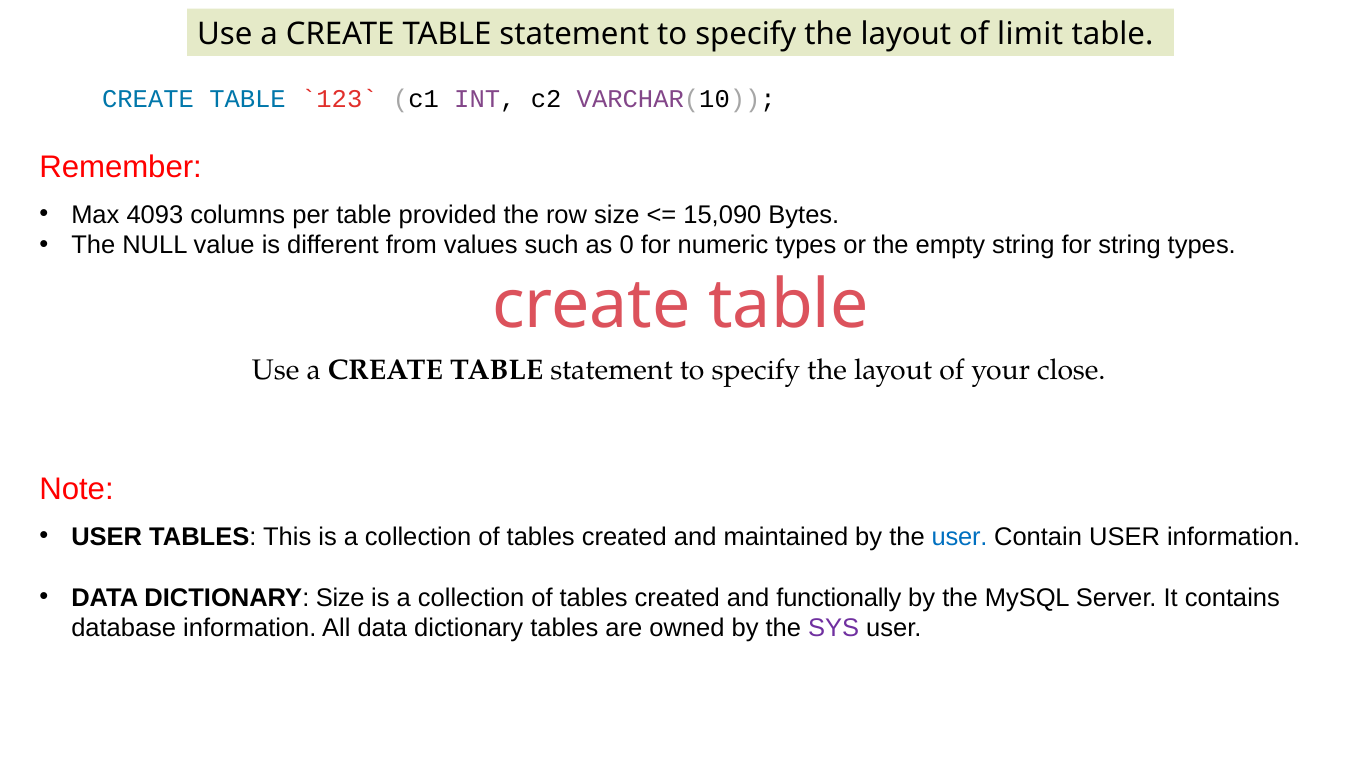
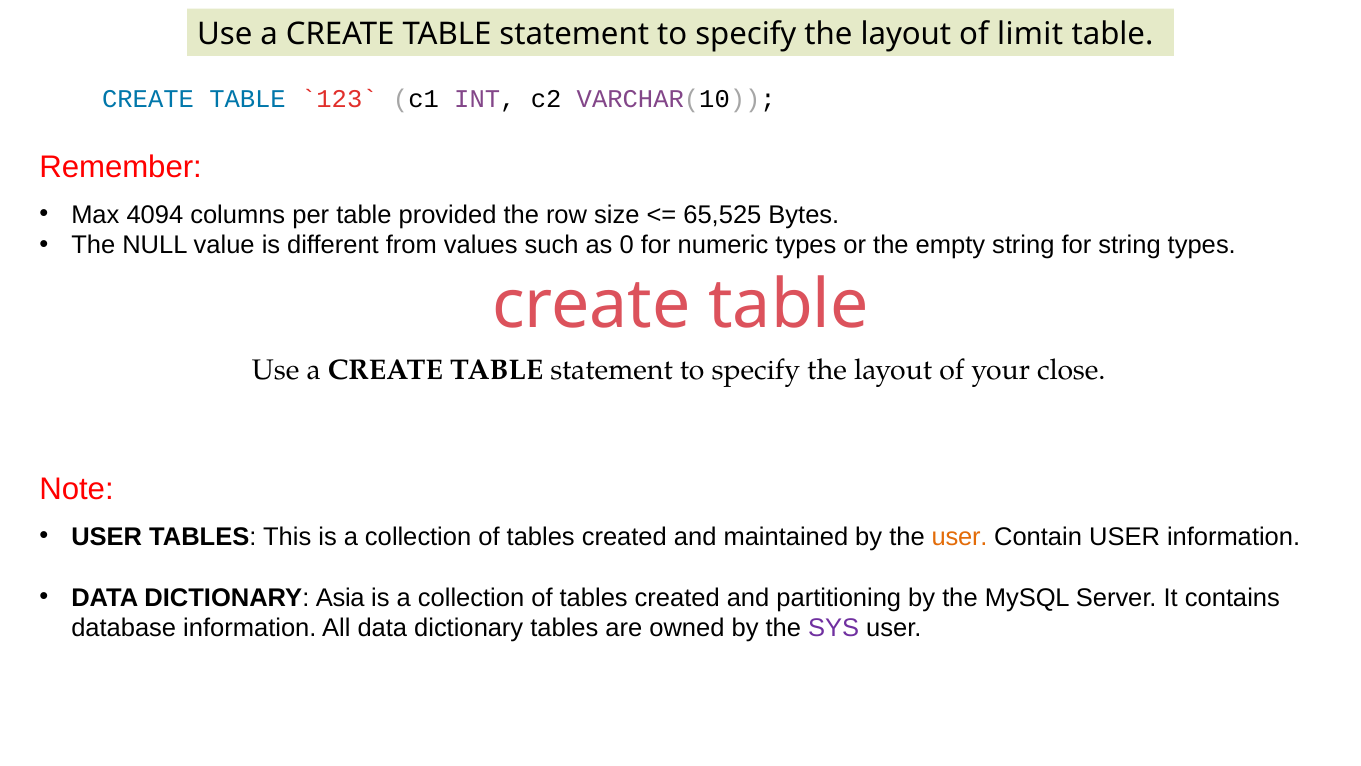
4093: 4093 -> 4094 (155, 215)
15,090: 15,090 -> 65,525 (722, 215)
user colour: blue -> orange (960, 536)
DICTIONARY Size: Size -> Asia (340, 598)
functionally: functionally -> partitioning (839, 598)
